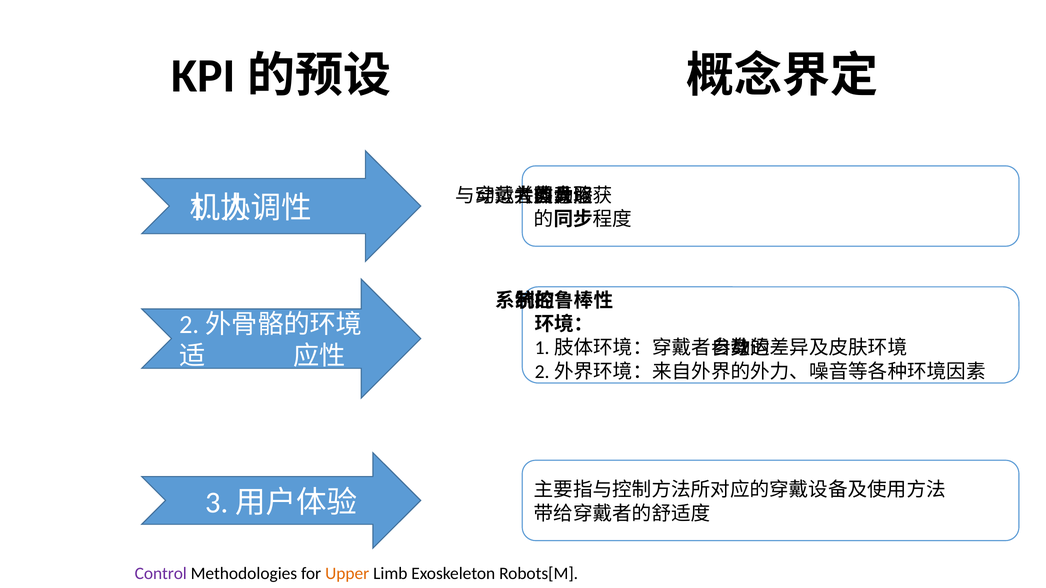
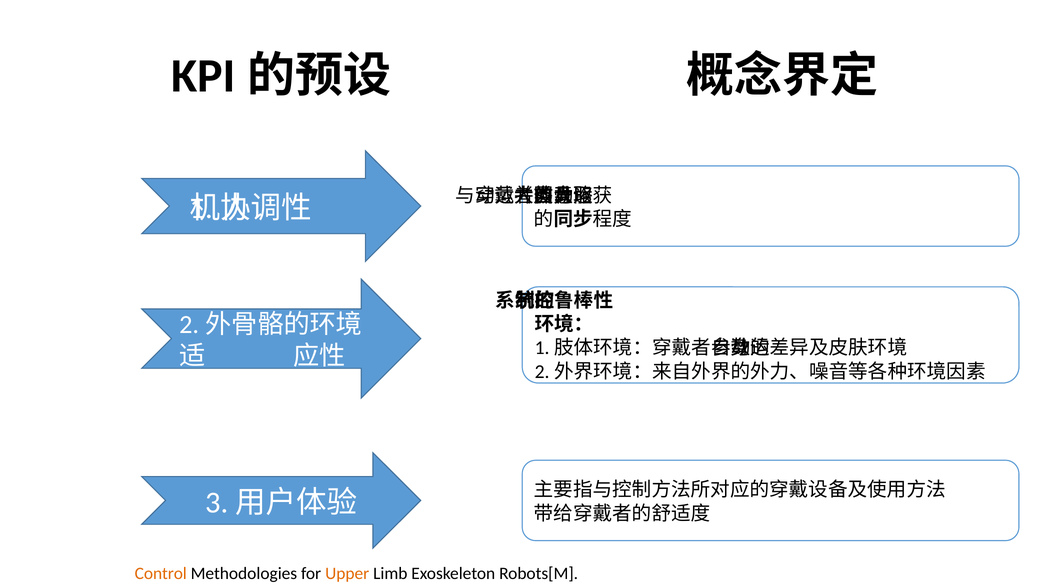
Control colour: purple -> orange (161, 574)
